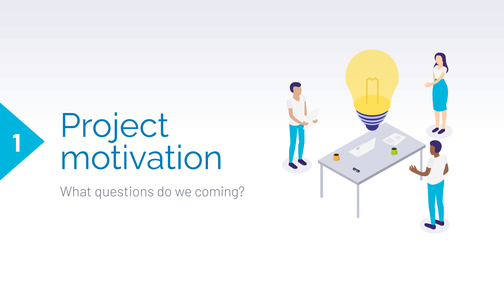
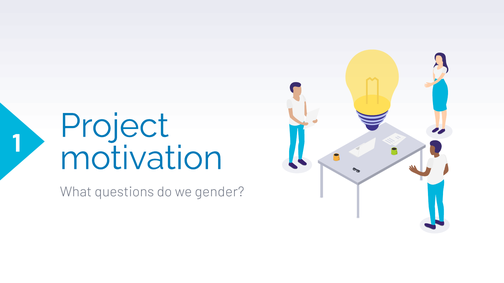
coming: coming -> gender (220, 192)
